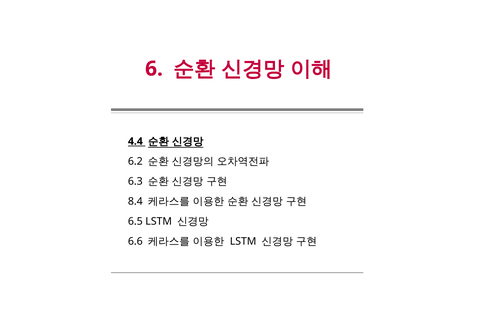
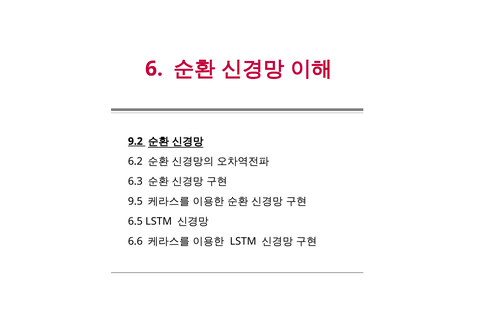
4.4: 4.4 -> 9.2 (135, 141)
8.4: 8.4 -> 9.5 (135, 201)
